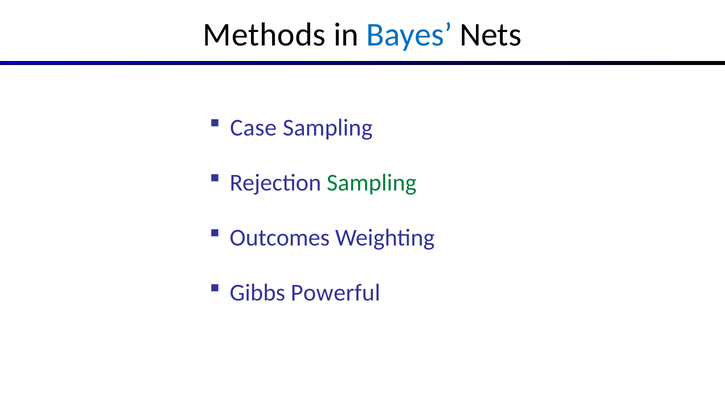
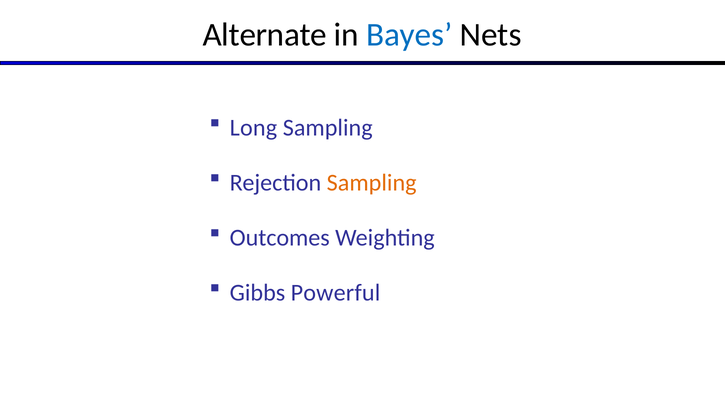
Methods: Methods -> Alternate (265, 35)
Case: Case -> Long (253, 128)
Sampling colour: green -> orange (372, 183)
